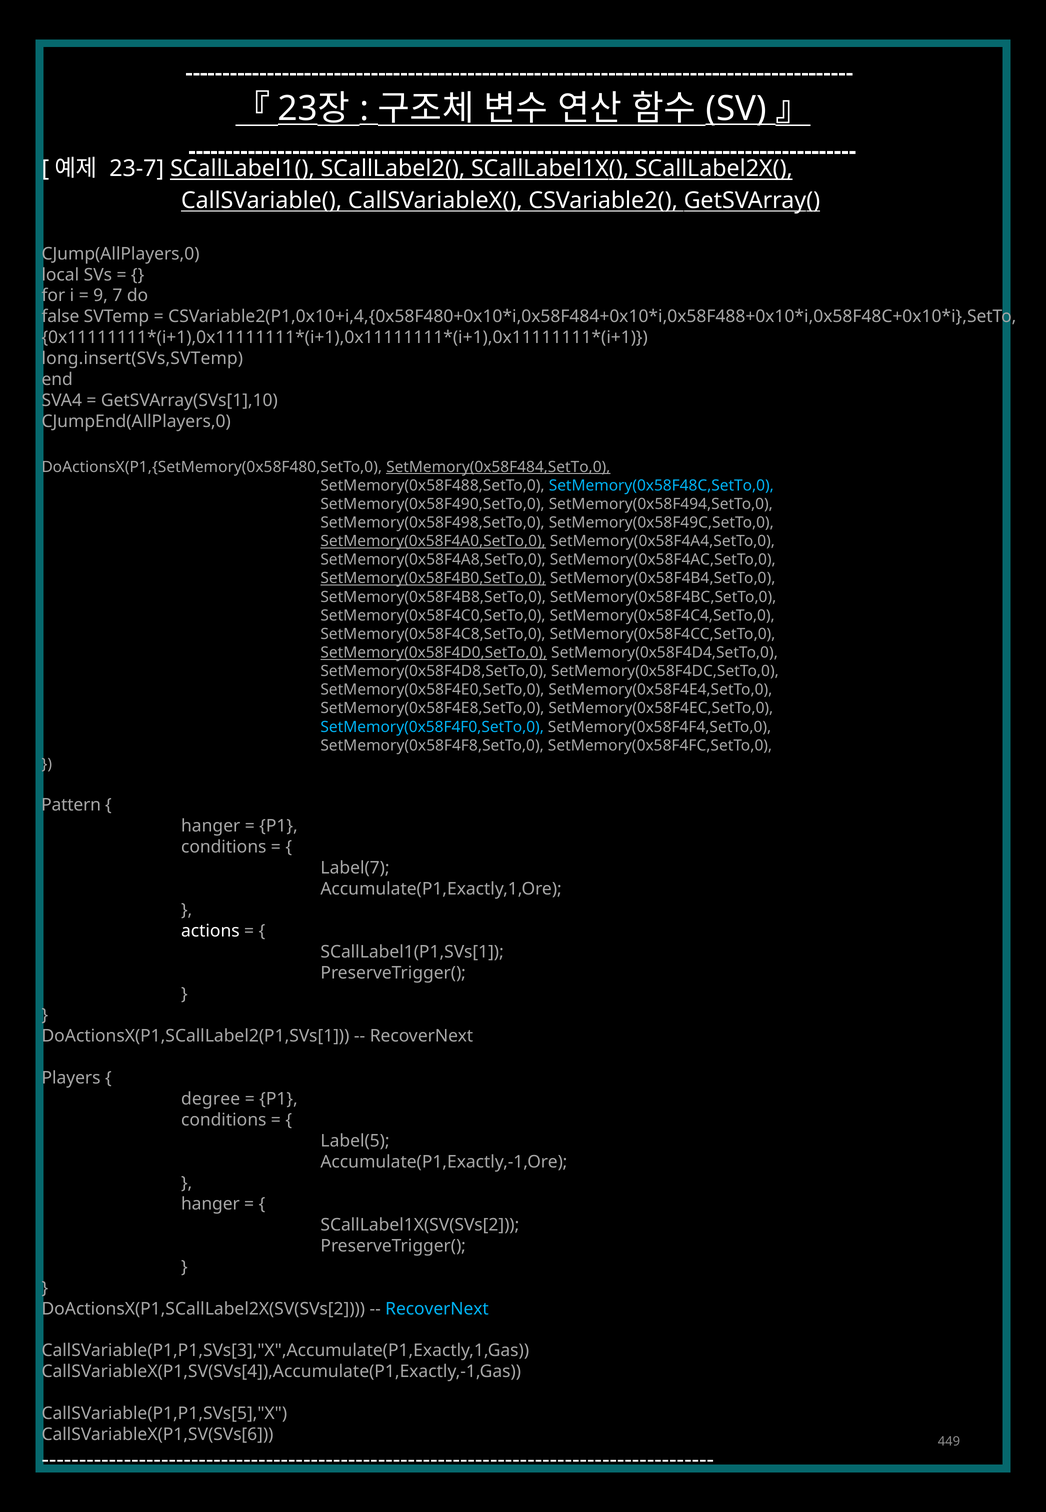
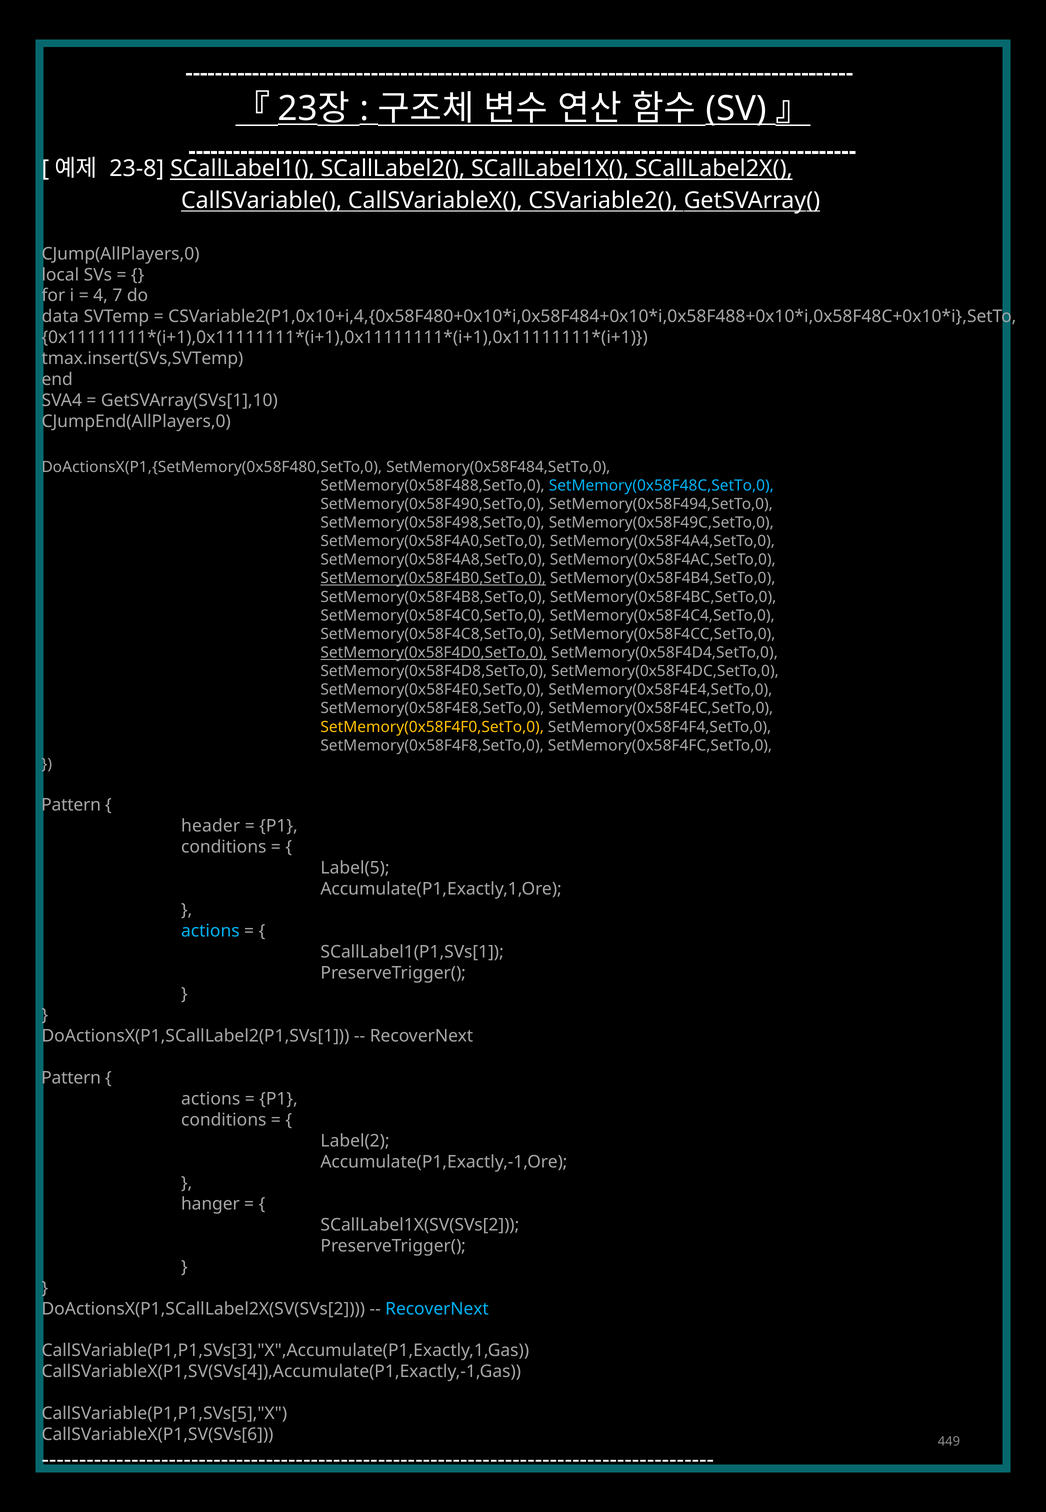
23-7: 23-7 -> 23-8 (137, 169)
9: 9 -> 4 (101, 296)
false: false -> data (60, 316)
long.insert(SVs,SVTemp: long.insert(SVs,SVTemp -> tmax.insert(SVs,SVTemp (142, 358)
SetMemory(0x58F484,SetTo,0 underline: present -> none (498, 467)
SetMemory(0x58F4A0,SetTo,0 underline: present -> none (433, 541)
SetMemory(0x58F4F0,SetTo,0 colour: light blue -> yellow (432, 726)
hanger: hanger -> header (211, 825)
Label(7: Label(7 -> Label(5 (355, 867)
actions colour: white -> light blue (210, 930)
Players: Players -> Pattern (71, 1077)
degree: degree -> actions (211, 1098)
Label(5: Label(5 -> Label(2 (355, 1140)
